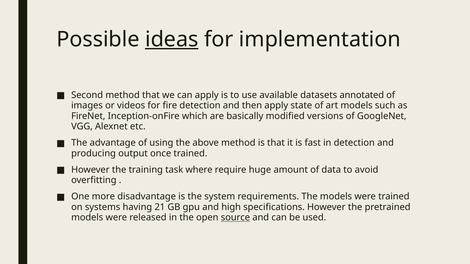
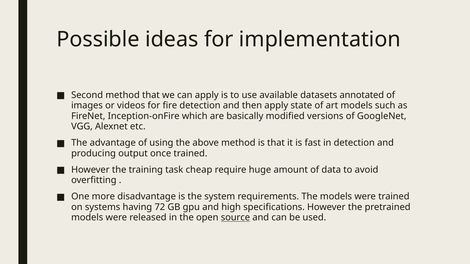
ideas underline: present -> none (172, 39)
where: where -> cheap (199, 170)
21: 21 -> 72 (160, 207)
